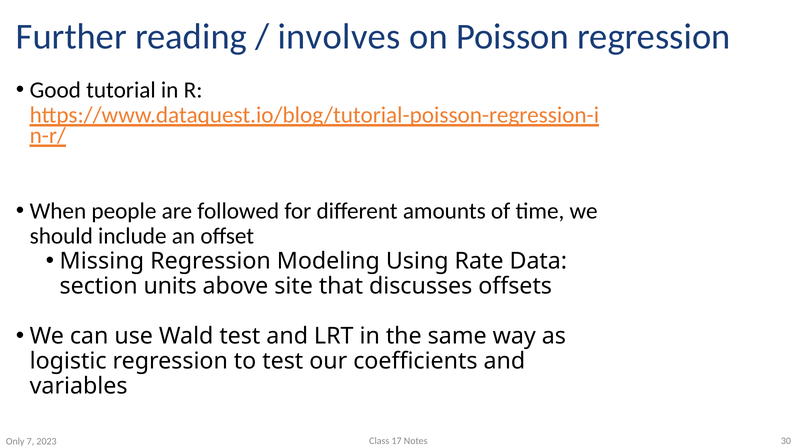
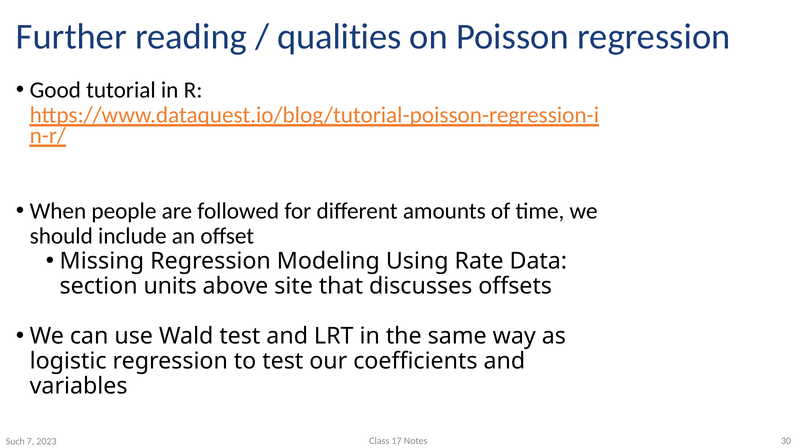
involves: involves -> qualities (339, 37)
Only: Only -> Such (15, 442)
